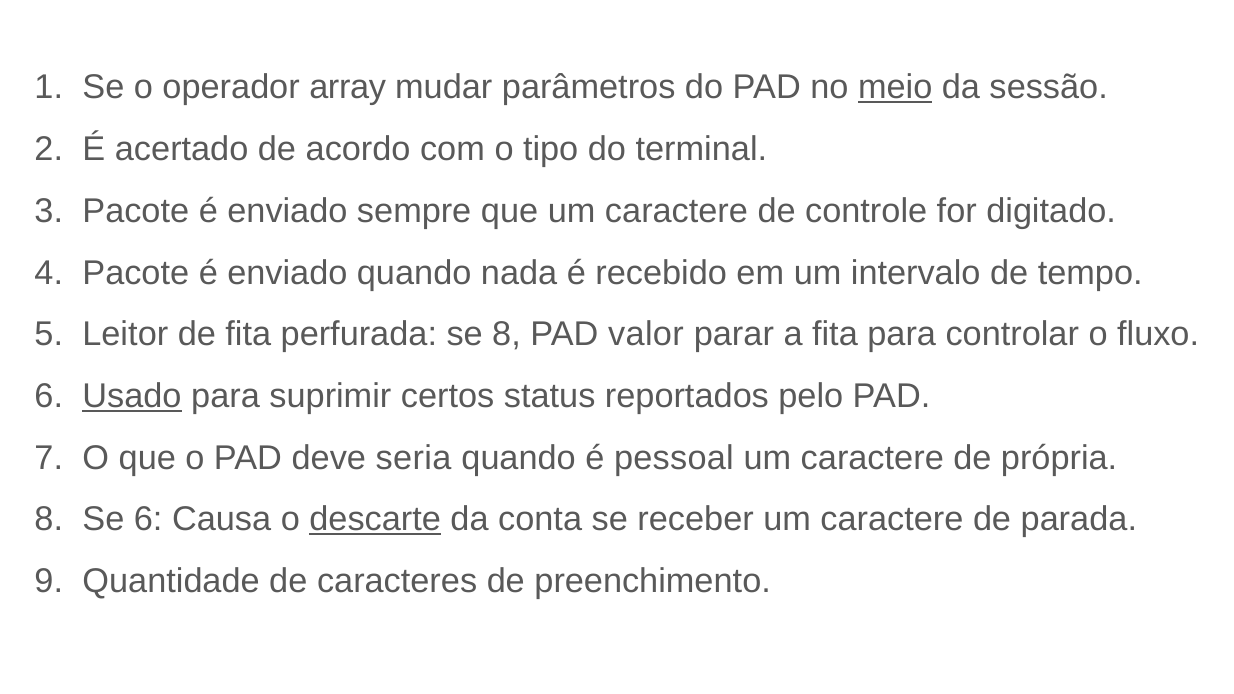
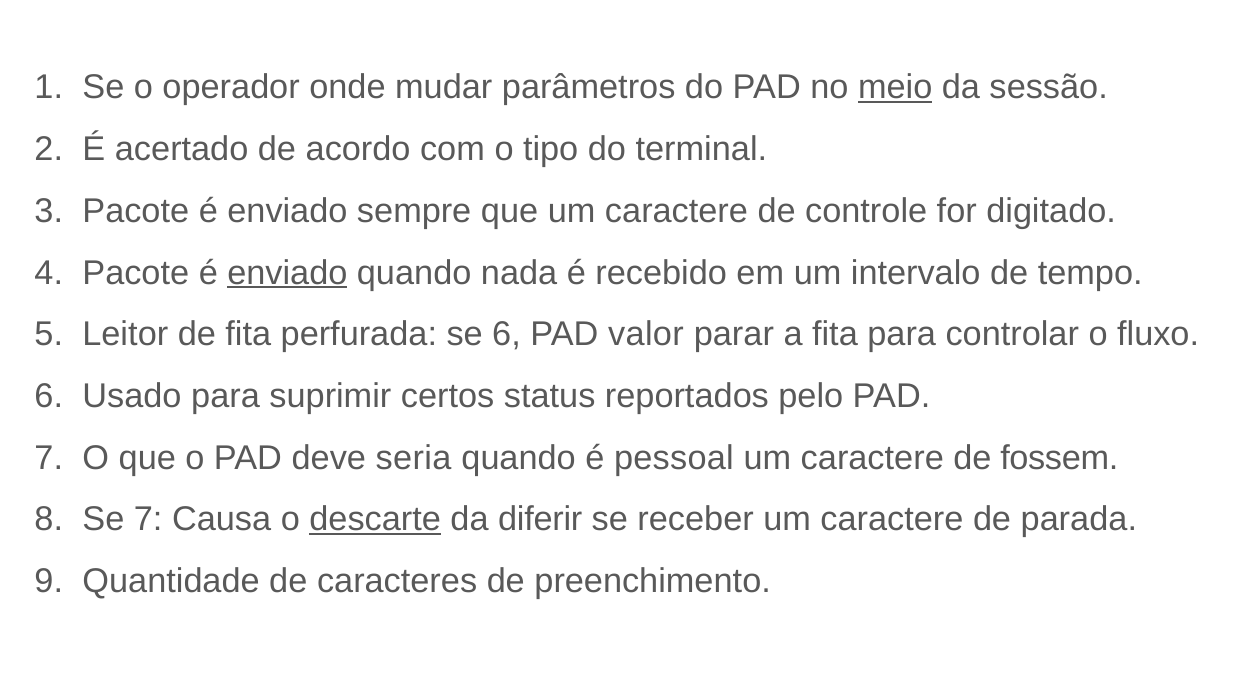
array: array -> onde (347, 88)
enviado underline: none -> present (287, 273)
se 8: 8 -> 6 (507, 334)
Usado underline: present -> none (132, 396)
própria: própria -> fossem (1059, 458)
Se 6: 6 -> 7 (148, 520)
conta: conta -> diferir (540, 520)
